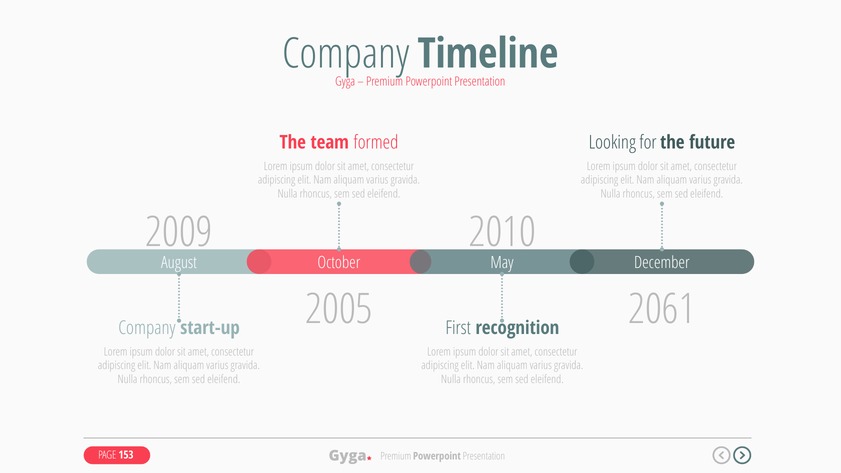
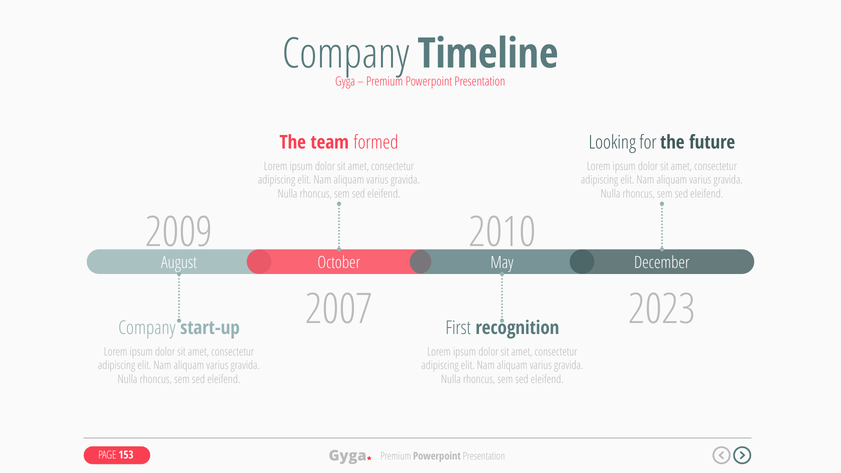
2005: 2005 -> 2007 (339, 309)
2061: 2061 -> 2023 (662, 309)
